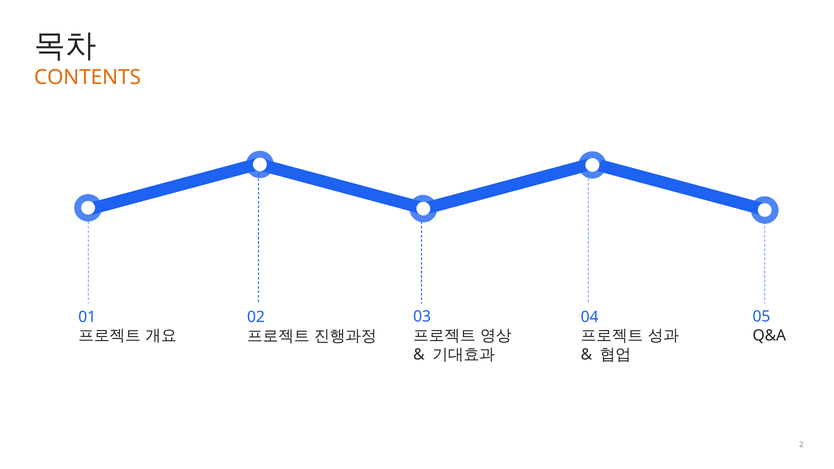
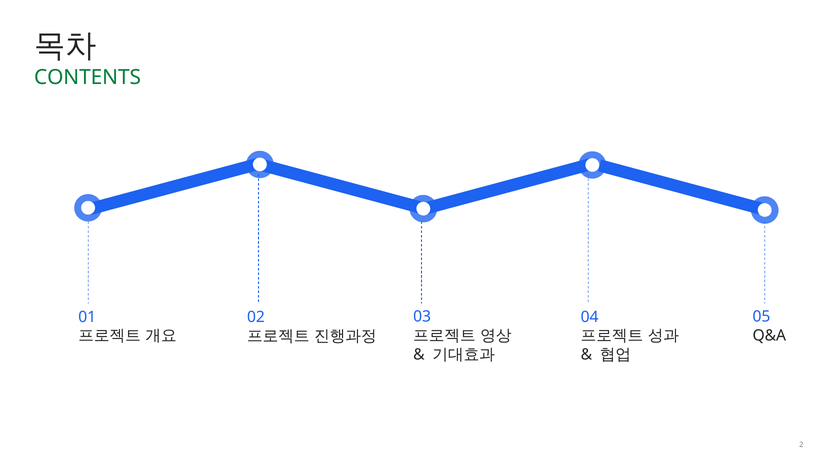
CONTENTS colour: orange -> green (88, 77)
